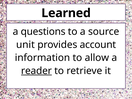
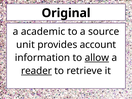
Learned: Learned -> Original (66, 13)
questions: questions -> academic (43, 32)
allow underline: none -> present (97, 58)
